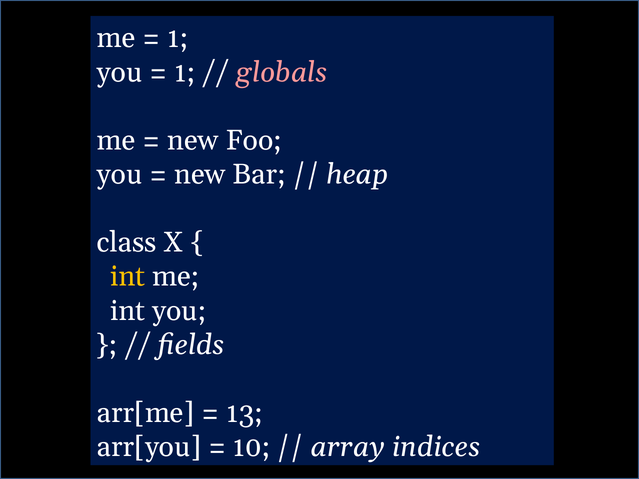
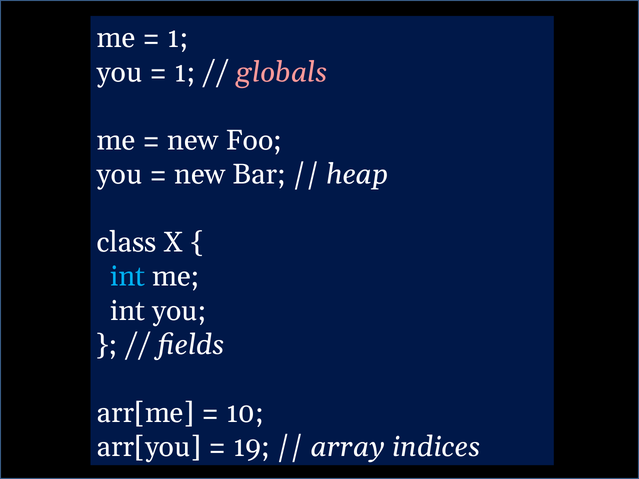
int colour: yellow -> light blue (128, 277)
13: 13 -> 10 (245, 413)
10: 10 -> 19 (252, 447)
